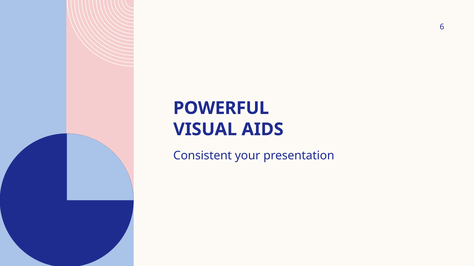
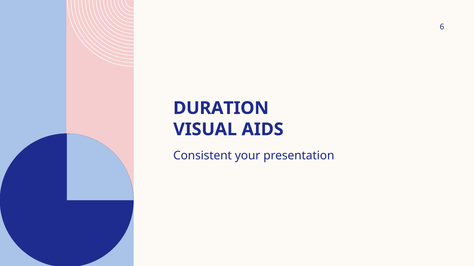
POWERFUL: POWERFUL -> DURATION (221, 108)
